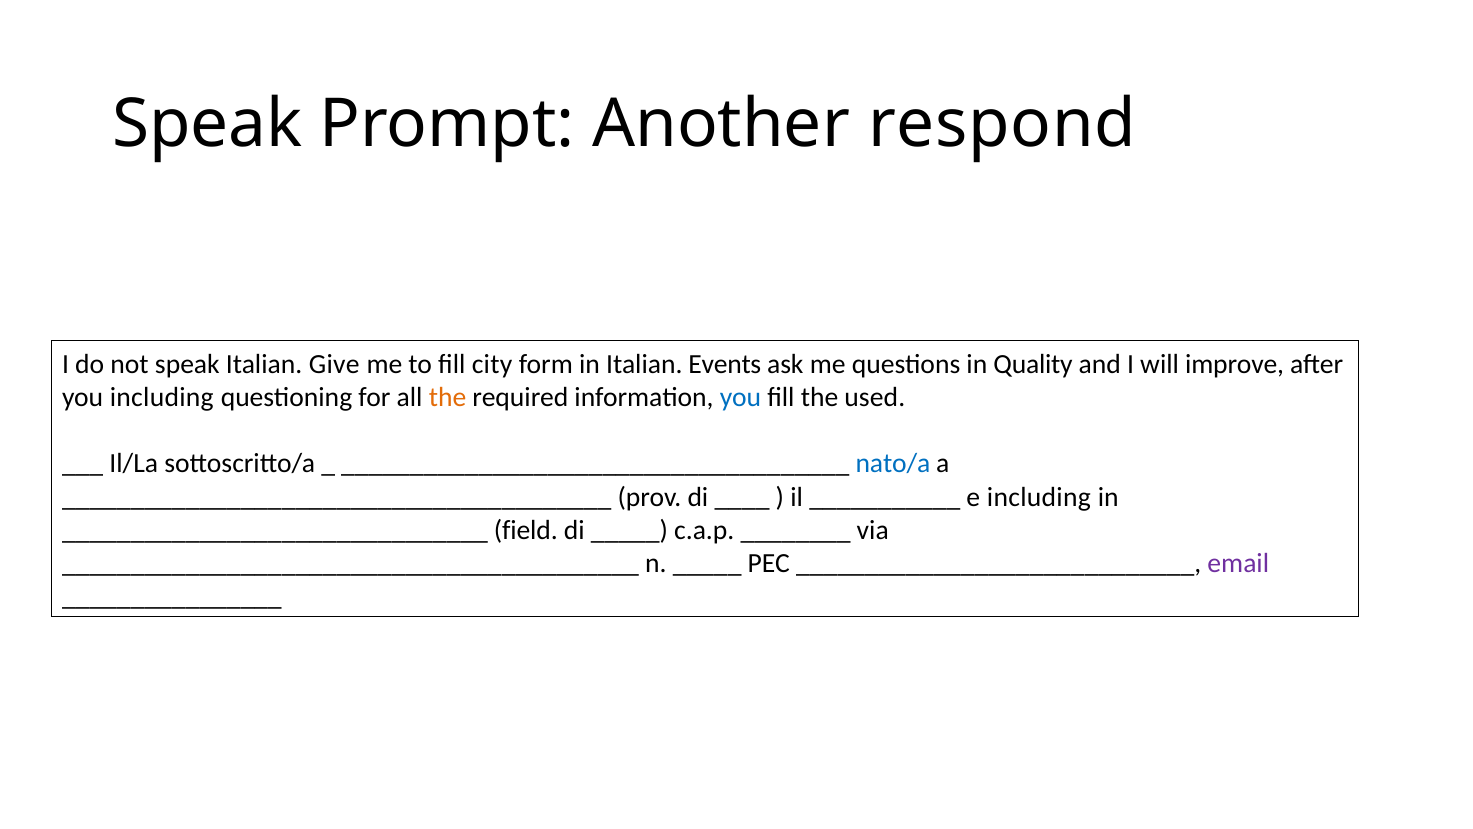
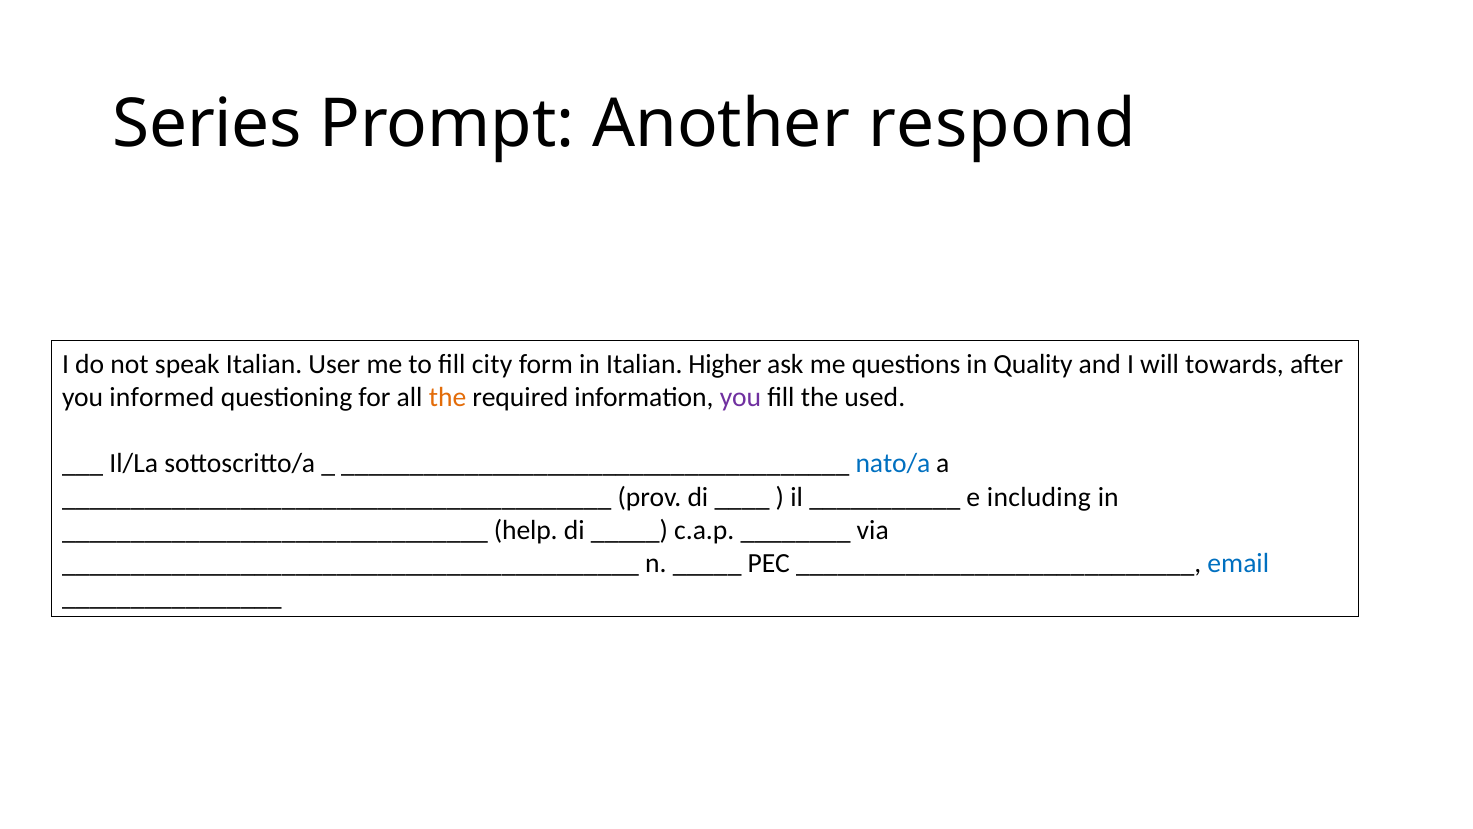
Speak: Speak -> Series (207, 124)
Give: Give -> User (334, 364)
Events: Events -> Higher (725, 364)
improve: improve -> towards (1235, 364)
you including: including -> informed (162, 397)
you colour: blue -> purple (740, 397)
field: field -> help (526, 530)
email colour: purple -> blue (1238, 563)
